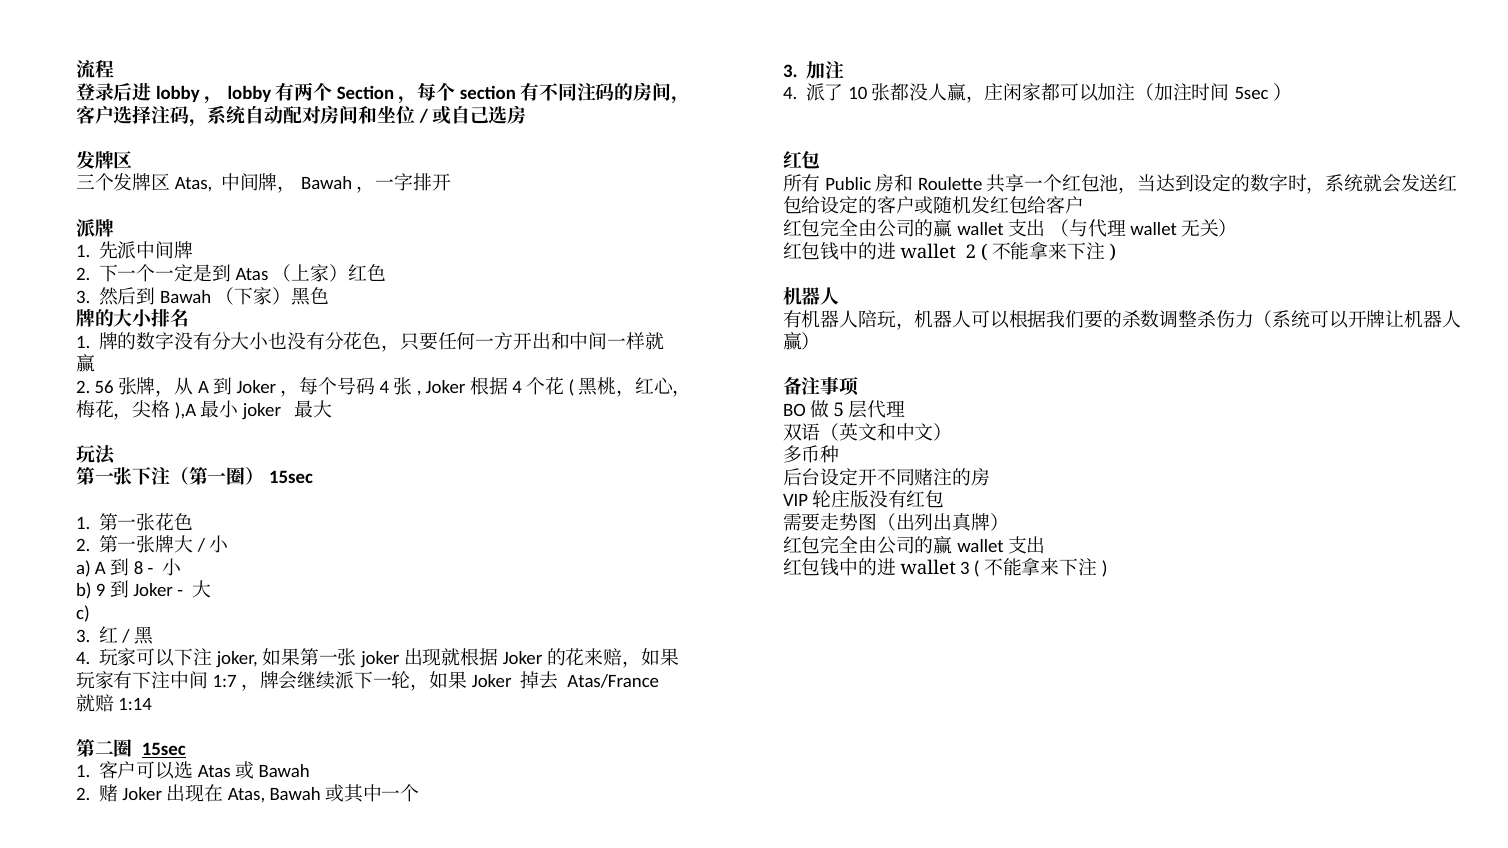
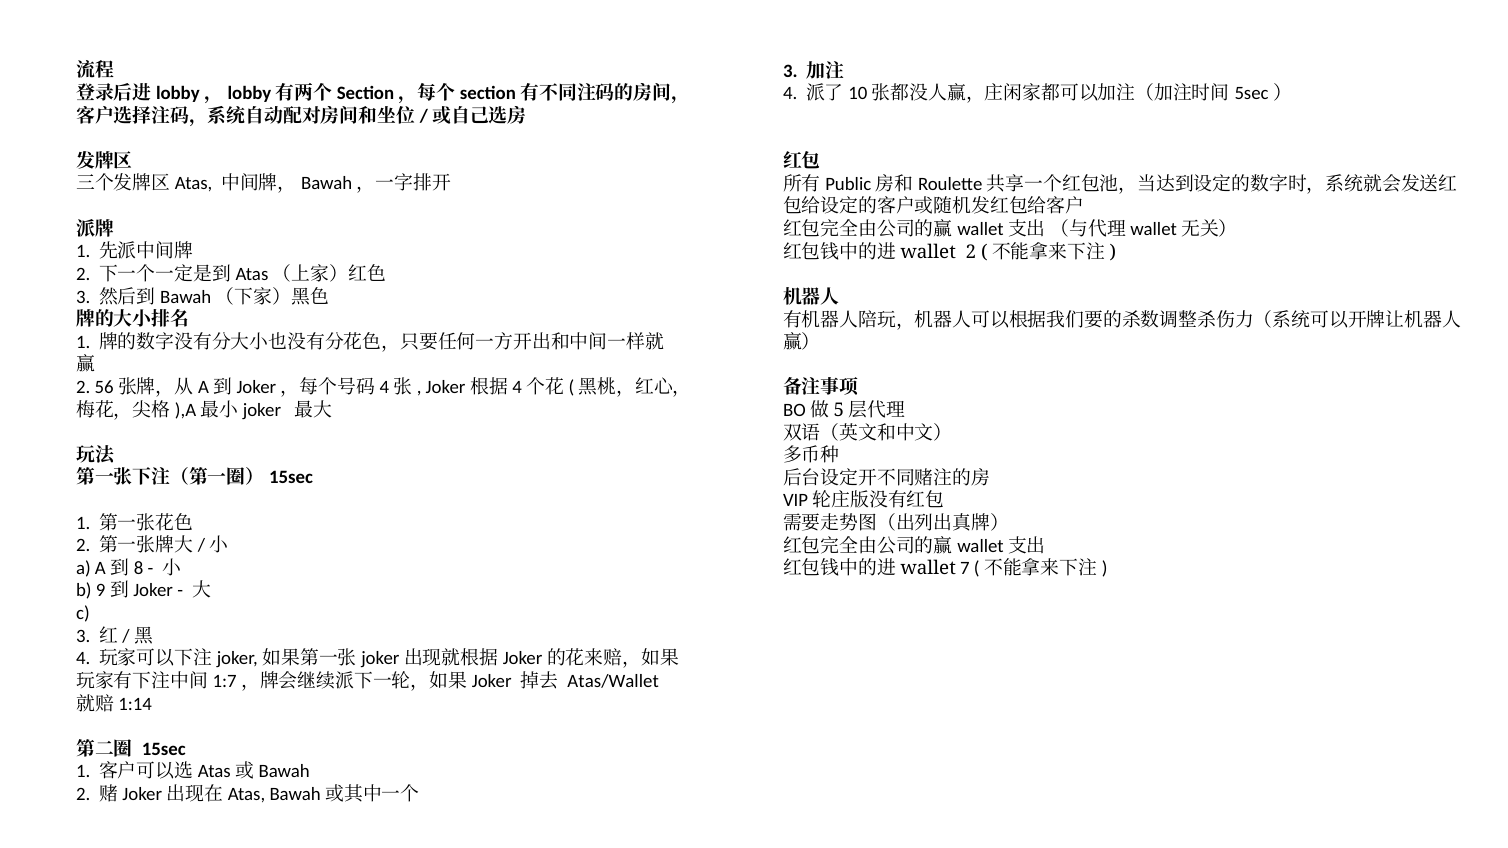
3: 3 -> 7 (965, 569)
Atas/France: Atas/France -> Atas/Wallet (613, 681)
15sec underline: present -> none (164, 749)
